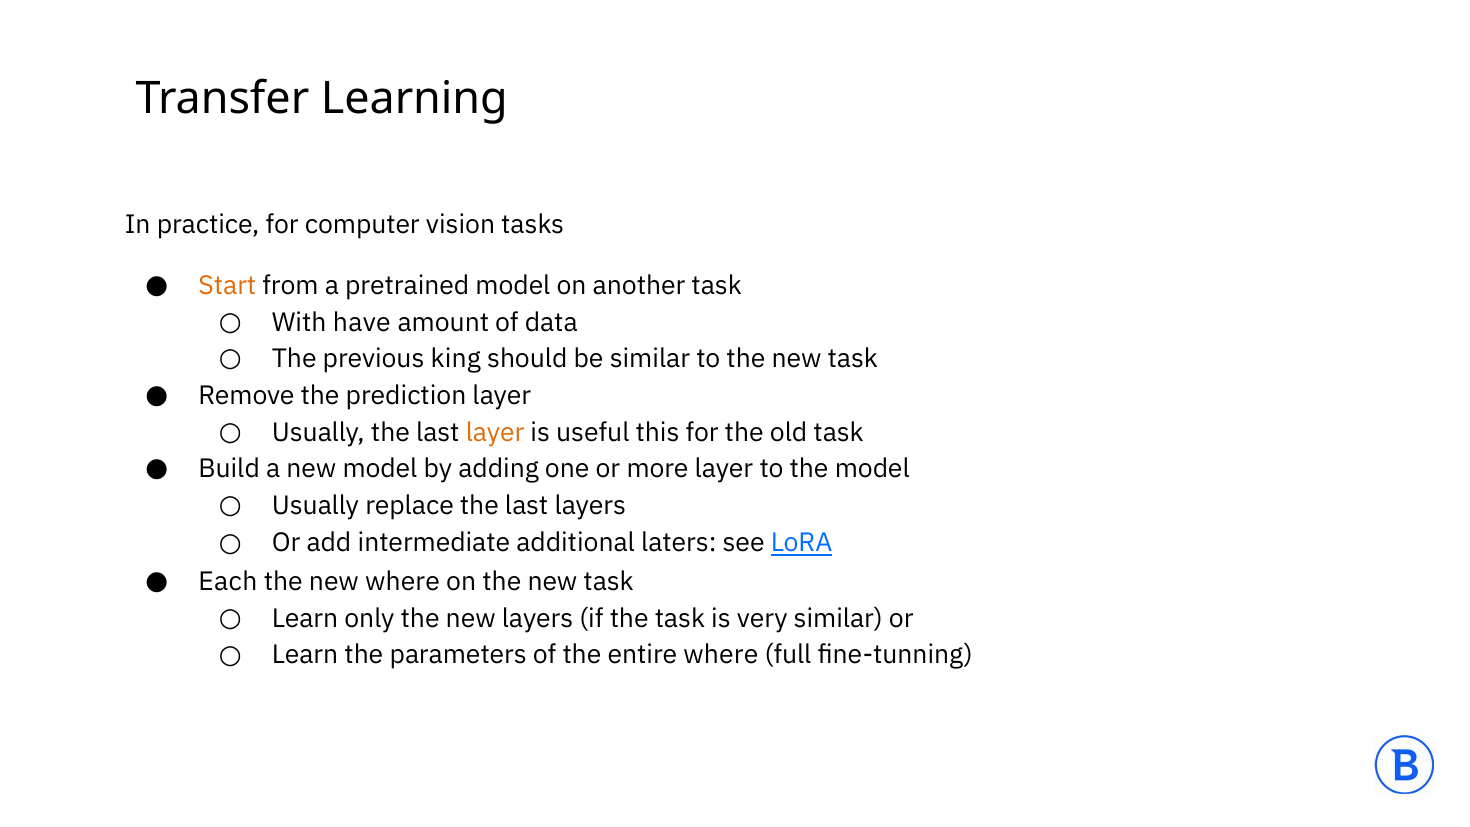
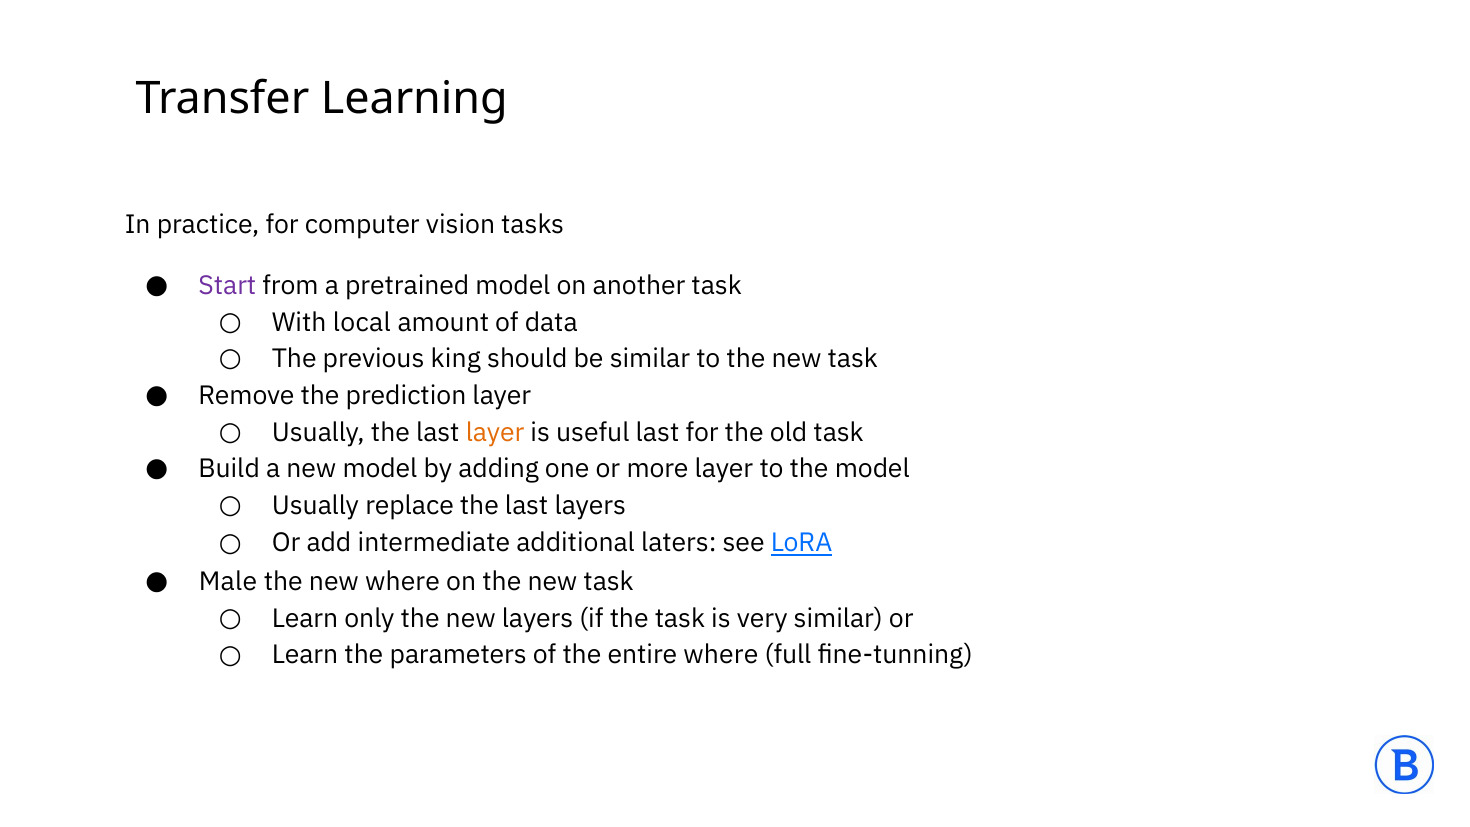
Start colour: orange -> purple (227, 286)
have: have -> local (362, 322)
useful this: this -> last (657, 432)
Each: Each -> Male (228, 582)
